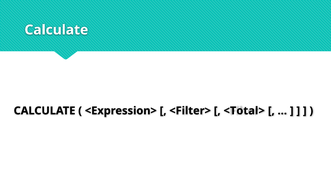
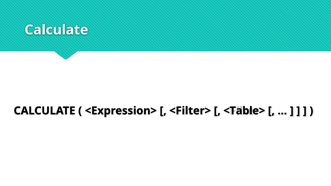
<Total>: <Total> -> <Table> (244, 111)
